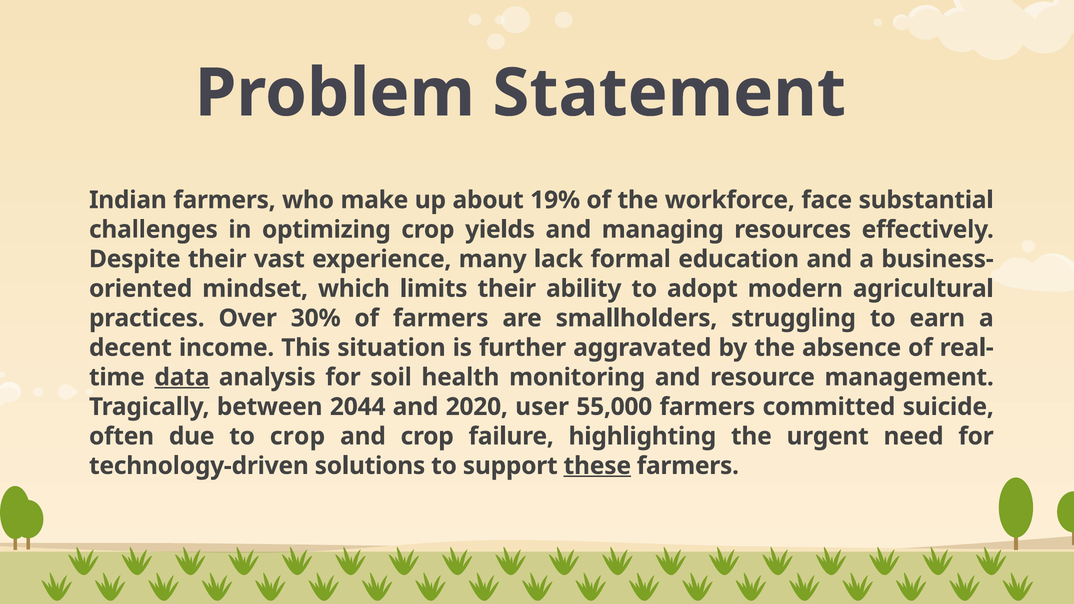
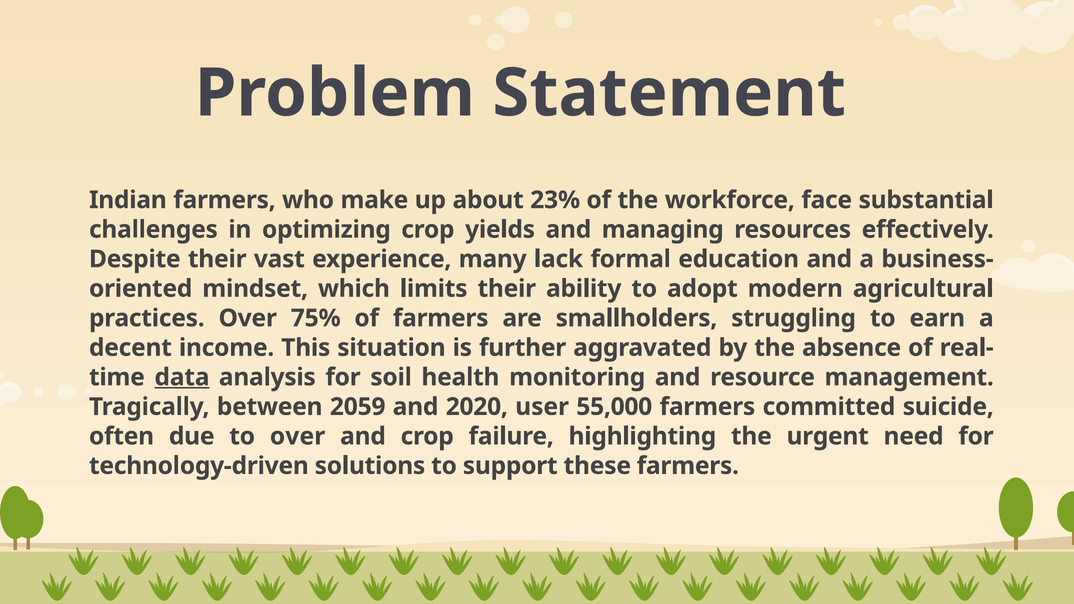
19%: 19% -> 23% (555, 200)
30%: 30% -> 75% (316, 318)
2044: 2044 -> 2059 (358, 407)
to crop: crop -> over (298, 436)
these underline: present -> none (597, 466)
